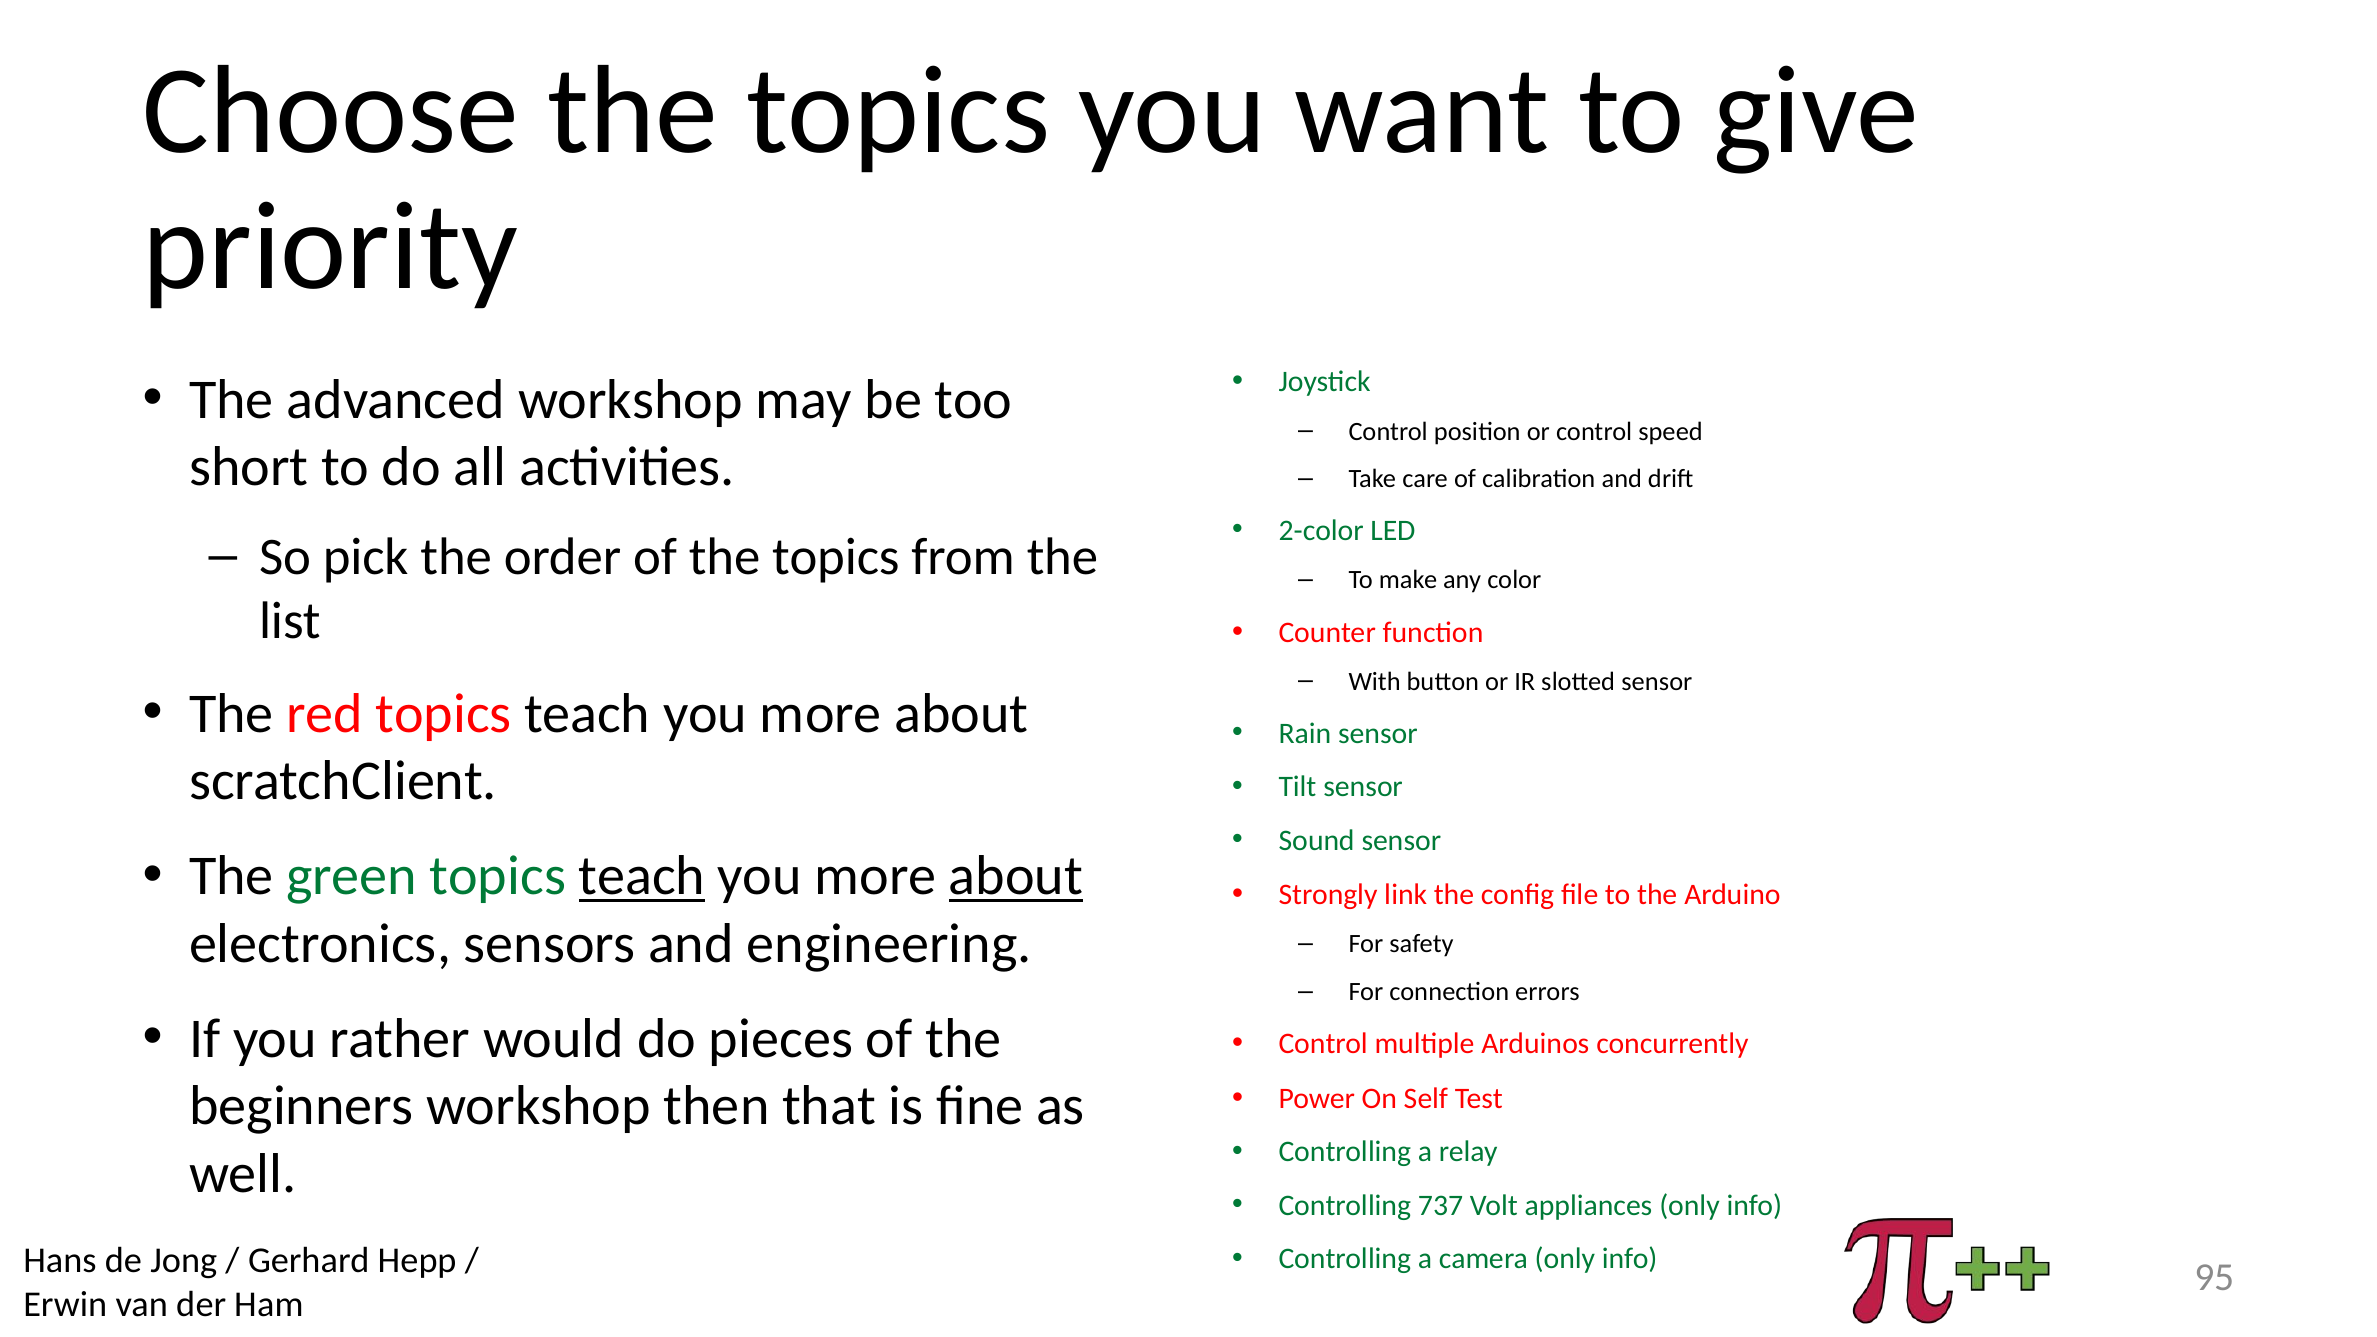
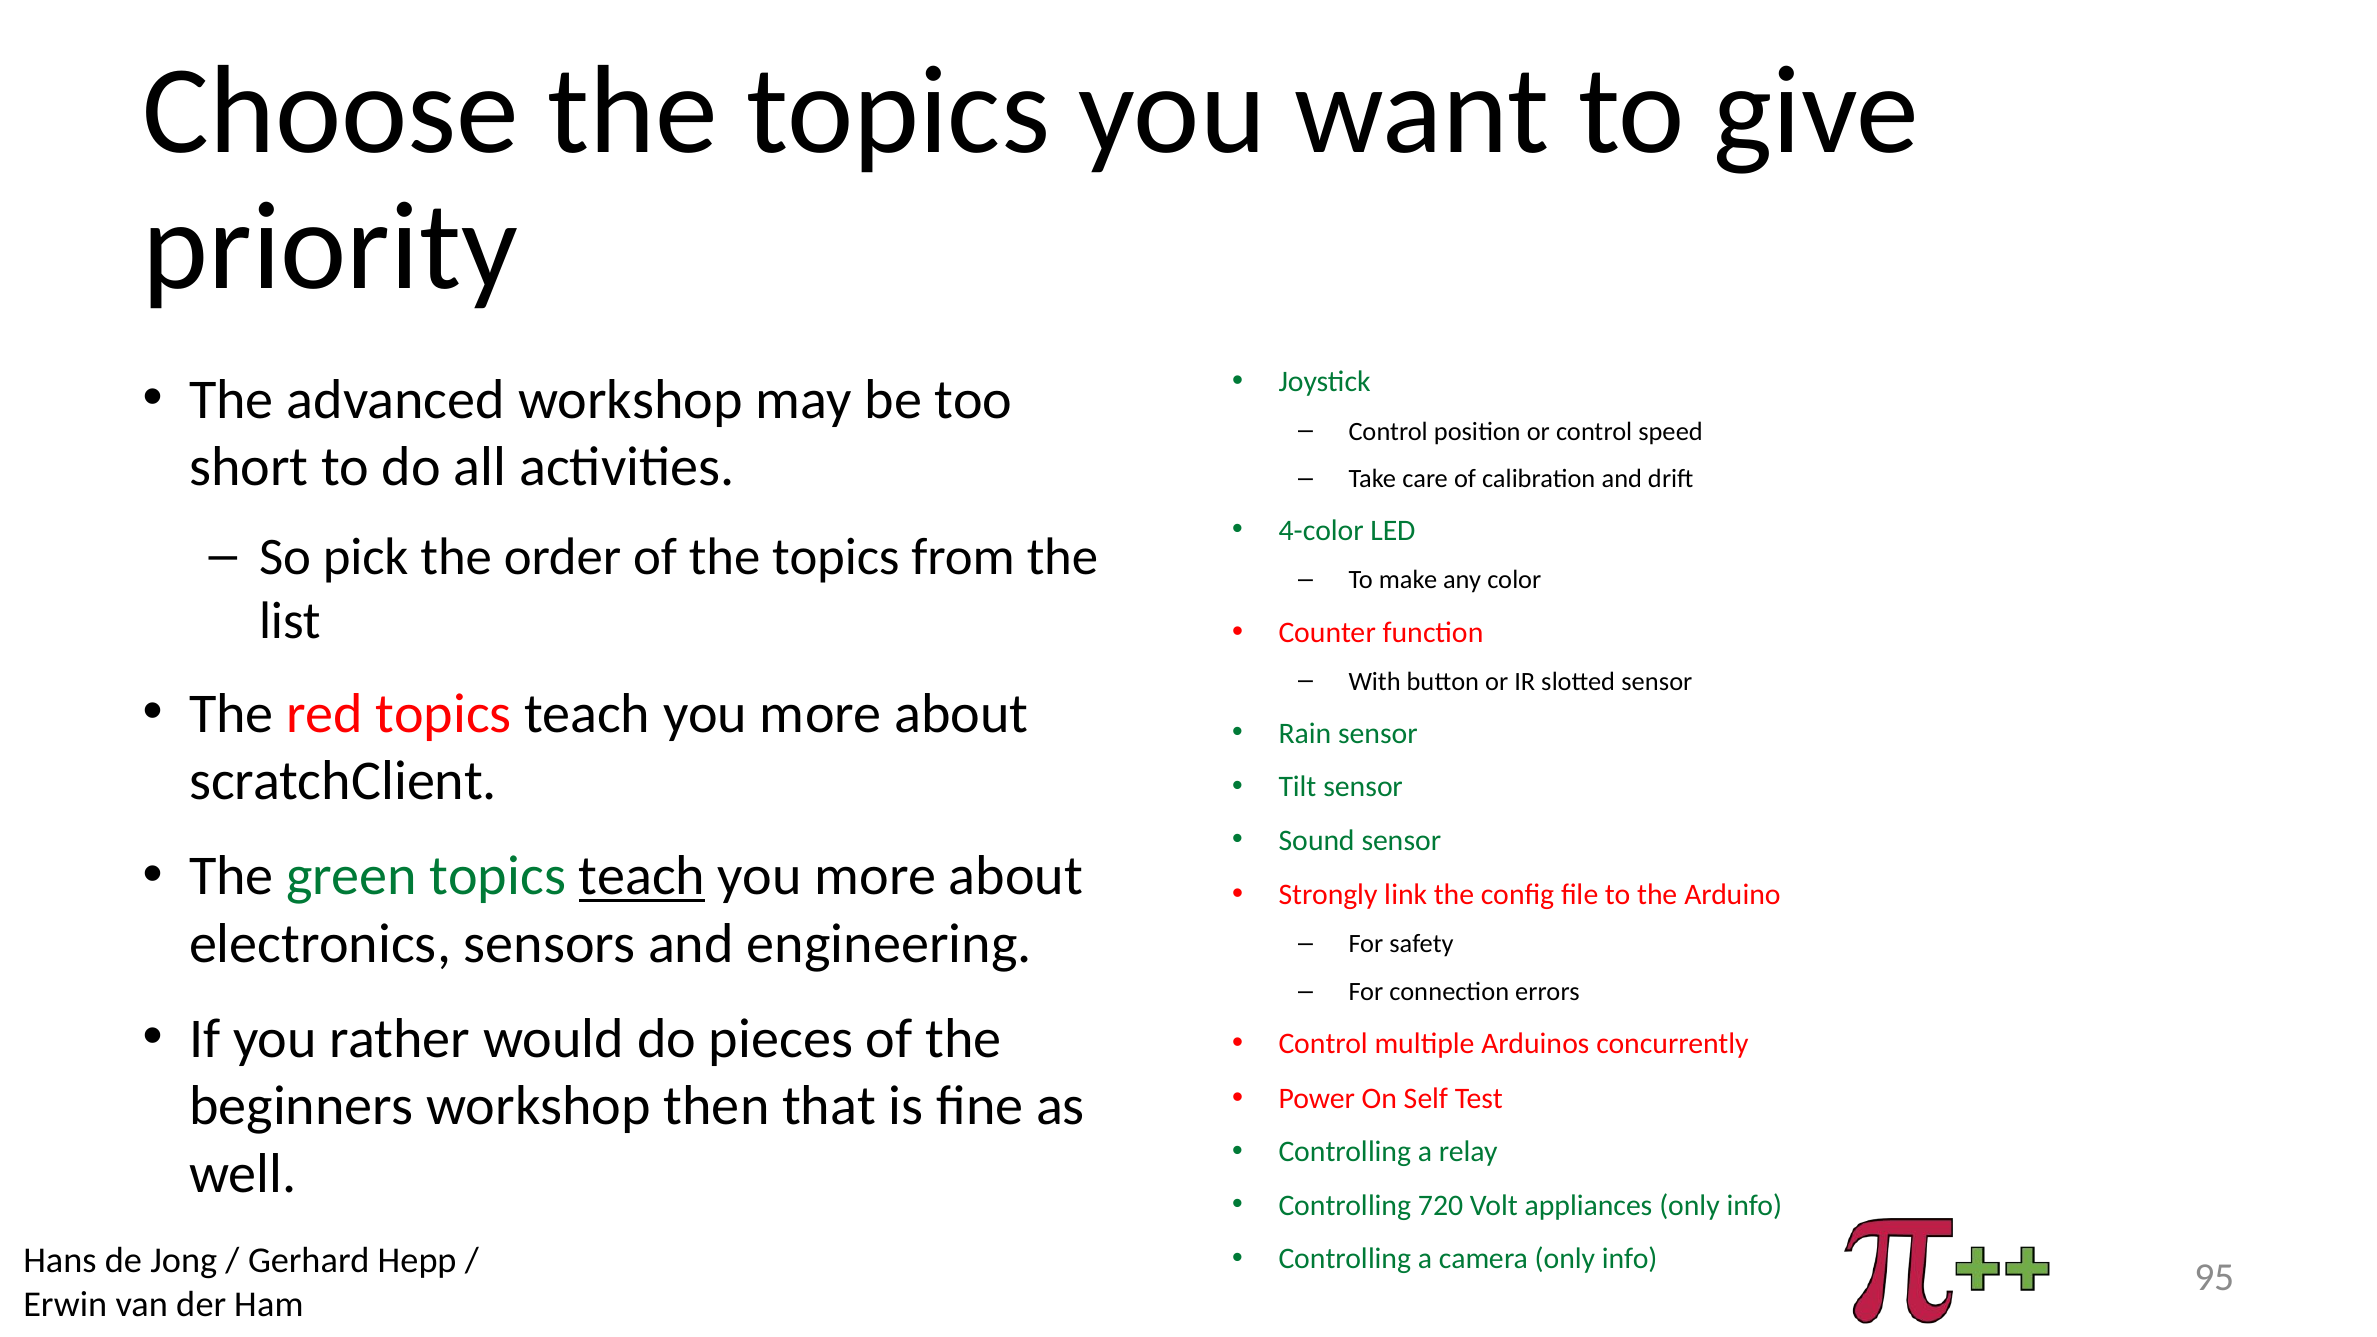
2-color: 2-color -> 4-color (1321, 531)
about underline: present -> none (1016, 876)
737: 737 -> 720 (1441, 1206)
